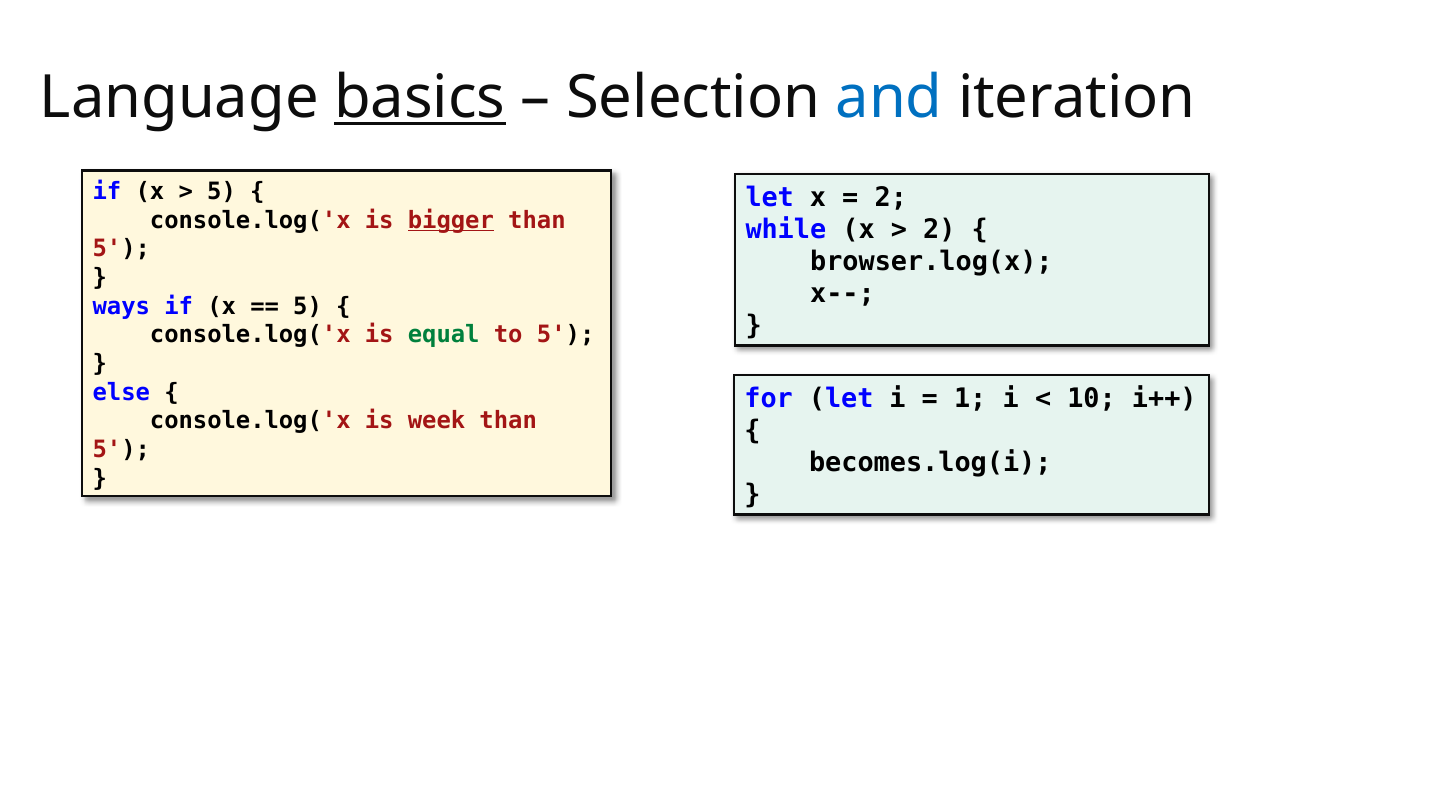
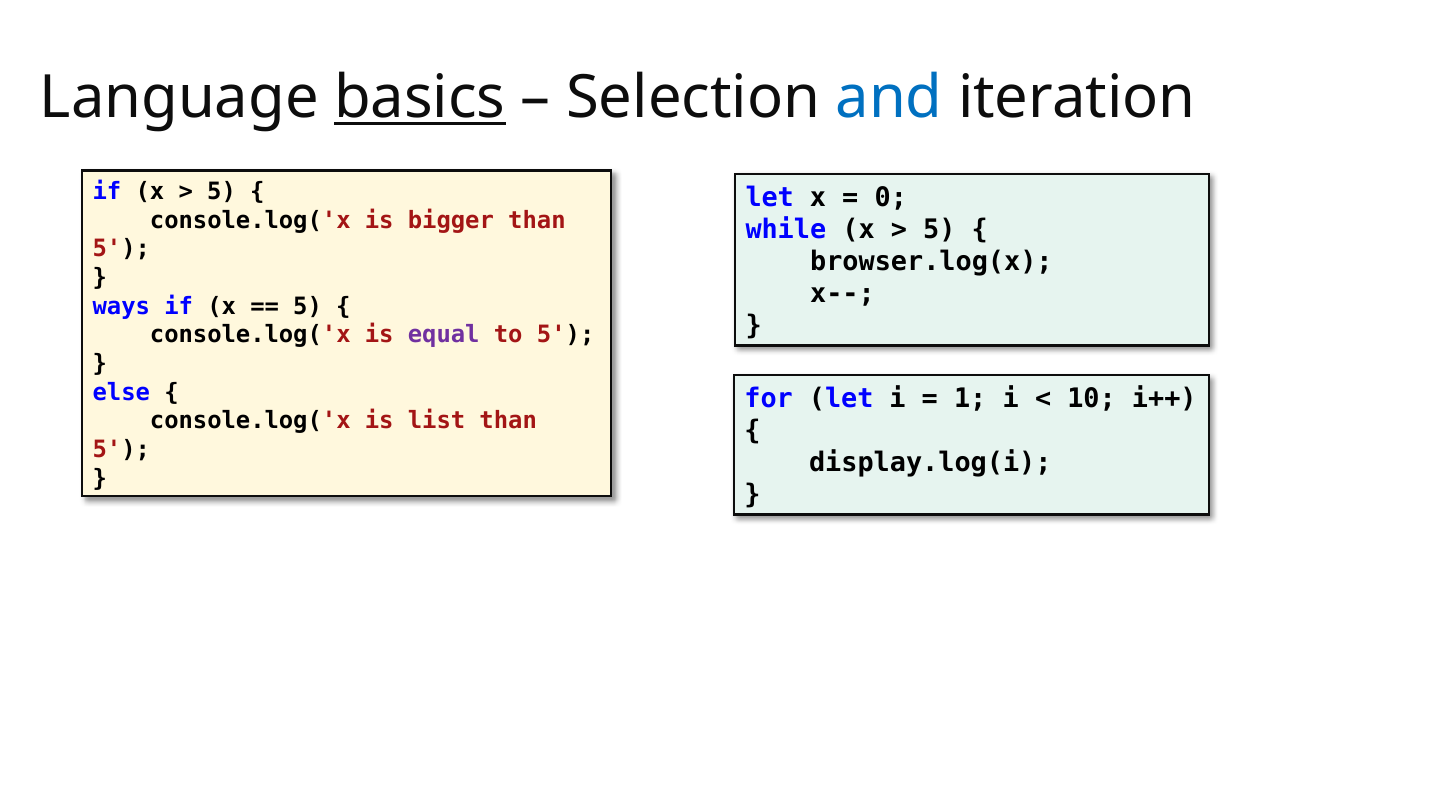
2: 2 -> 0 (891, 197)
bigger underline: present -> none (451, 220)
2: 2 -> 5 (939, 229)
equal colour: green -> purple (444, 335)
week: week -> list (437, 421)
becomes.log(i: becomes.log(i -> display.log(i (930, 463)
